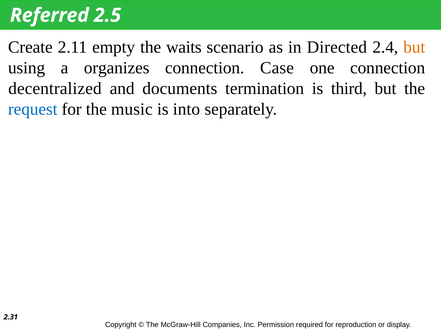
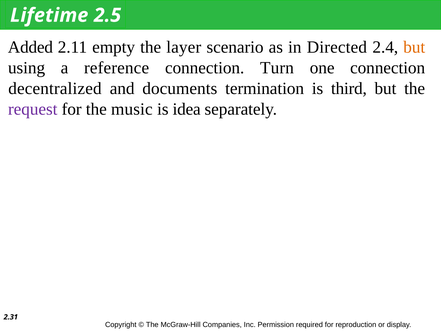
Referred: Referred -> Lifetime (49, 15)
Create: Create -> Added (30, 47)
waits: waits -> layer (184, 47)
organizes: organizes -> reference (117, 68)
Case: Case -> Turn (277, 68)
request colour: blue -> purple (33, 109)
into: into -> idea (187, 109)
